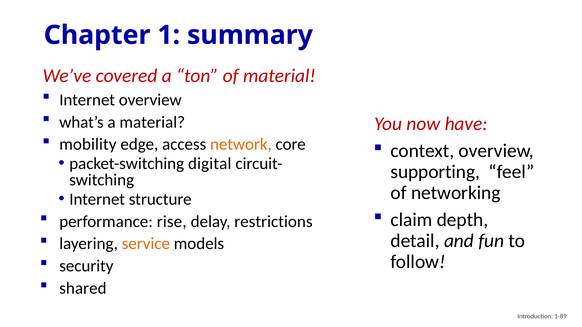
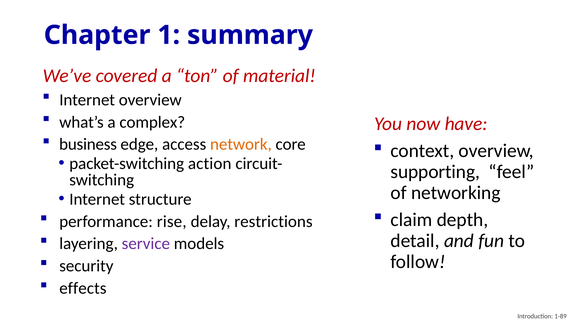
a material: material -> complex (152, 122)
mobility: mobility -> business (88, 145)
digital: digital -> action (210, 164)
service colour: orange -> purple (146, 244)
shared: shared -> effects (83, 289)
